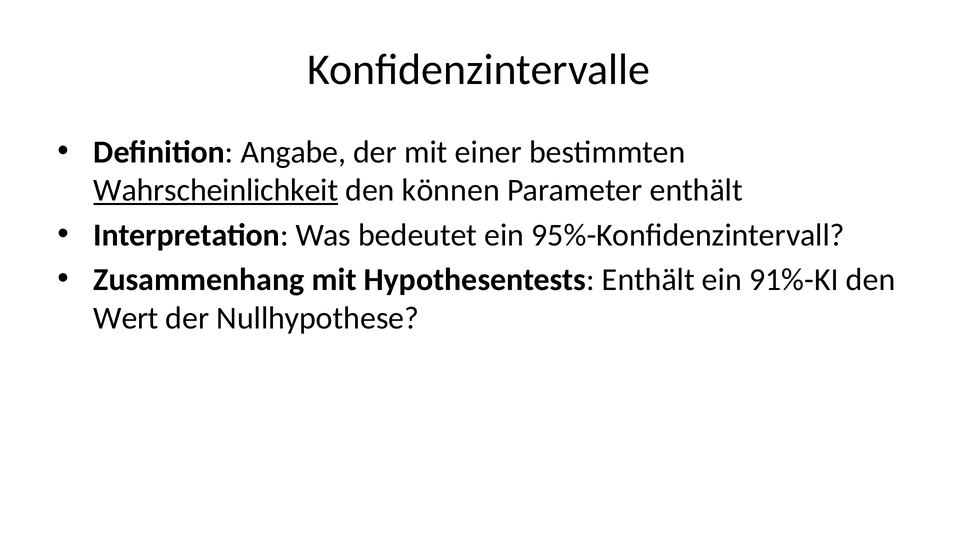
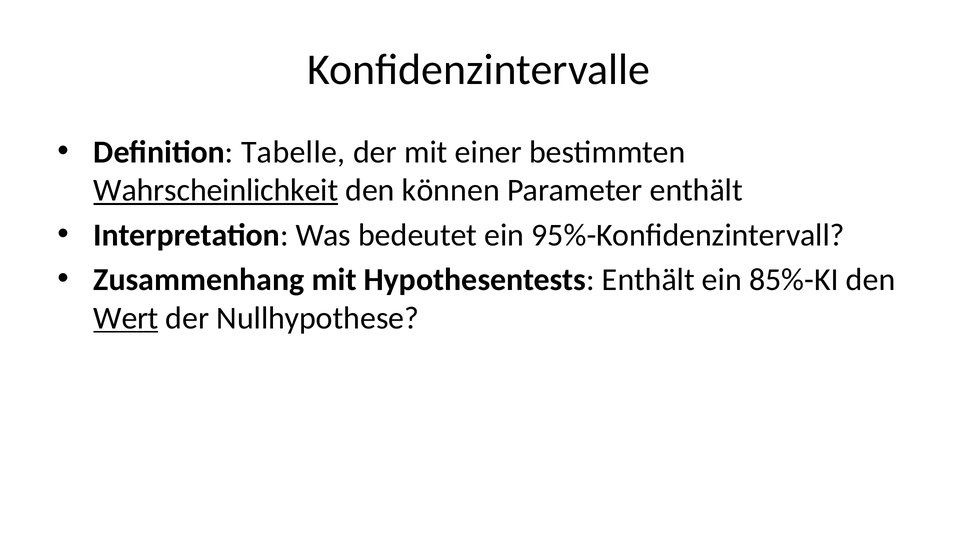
Angabe: Angabe -> Tabelle (293, 152)
91%-KI: 91%-KI -> 85%-KI (794, 280)
Wert underline: none -> present (126, 318)
